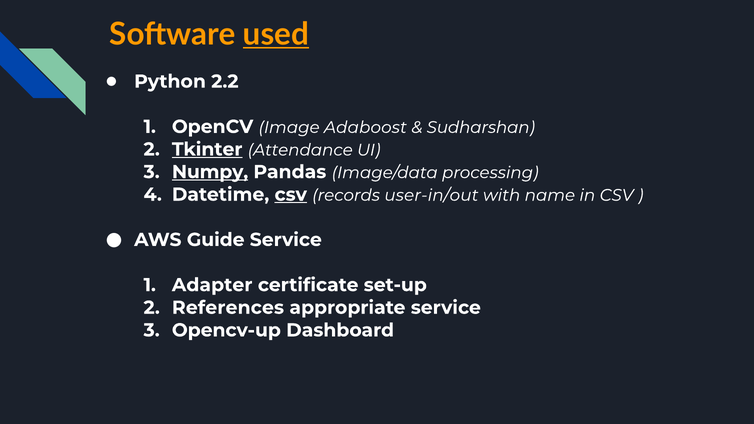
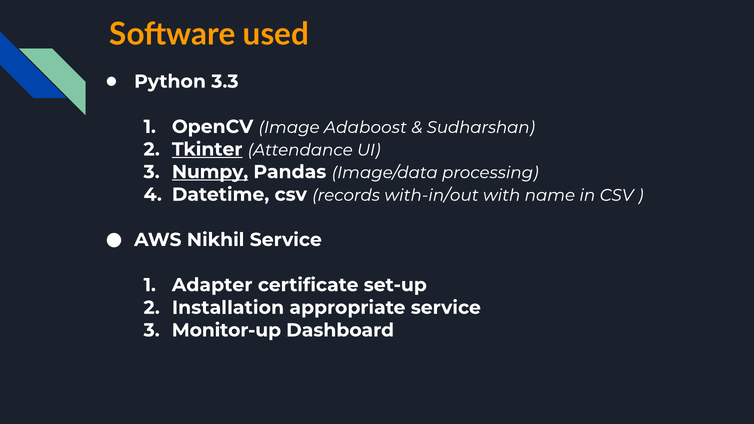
used underline: present -> none (276, 34)
2.2: 2.2 -> 3.3 (225, 81)
csv underline: present -> none (291, 195)
user-in/out: user-in/out -> with-in/out (431, 195)
Guide: Guide -> Nikhil (216, 240)
References: References -> Installation (228, 308)
Opencv-up: Opencv-up -> Monitor-up (226, 330)
